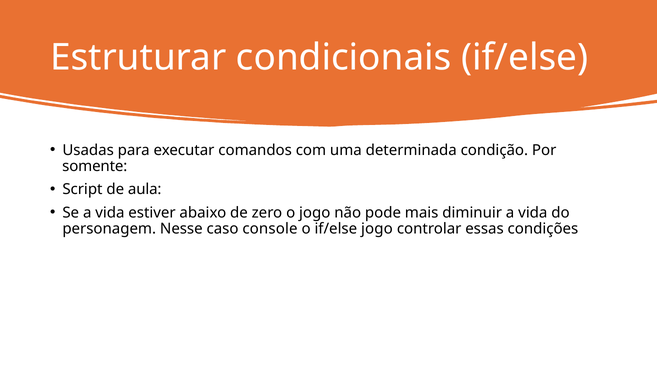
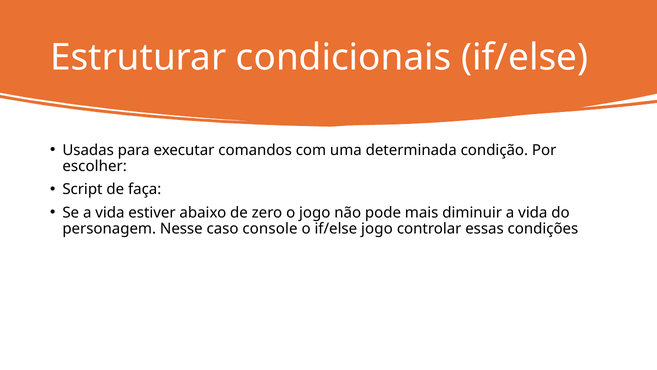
somente: somente -> escolher (95, 166)
aula: aula -> faça (145, 189)
